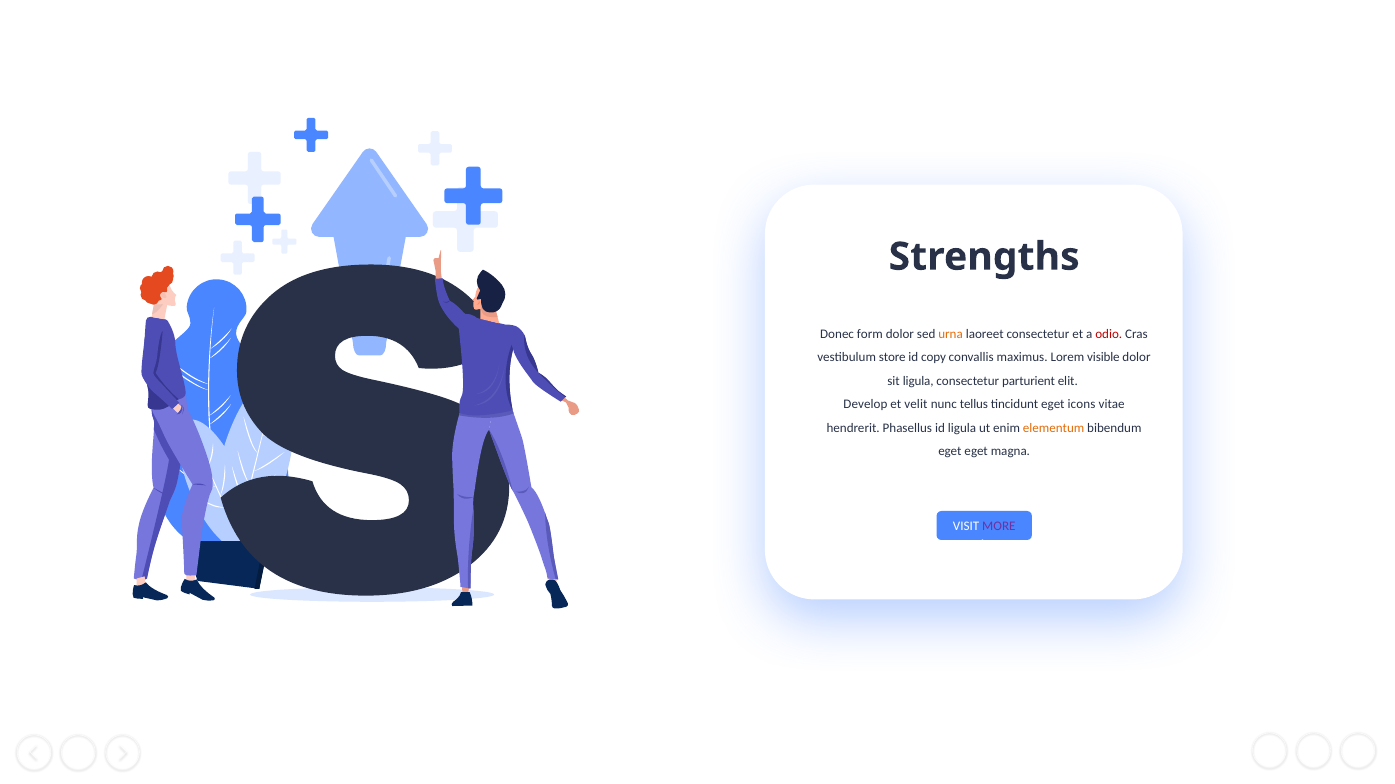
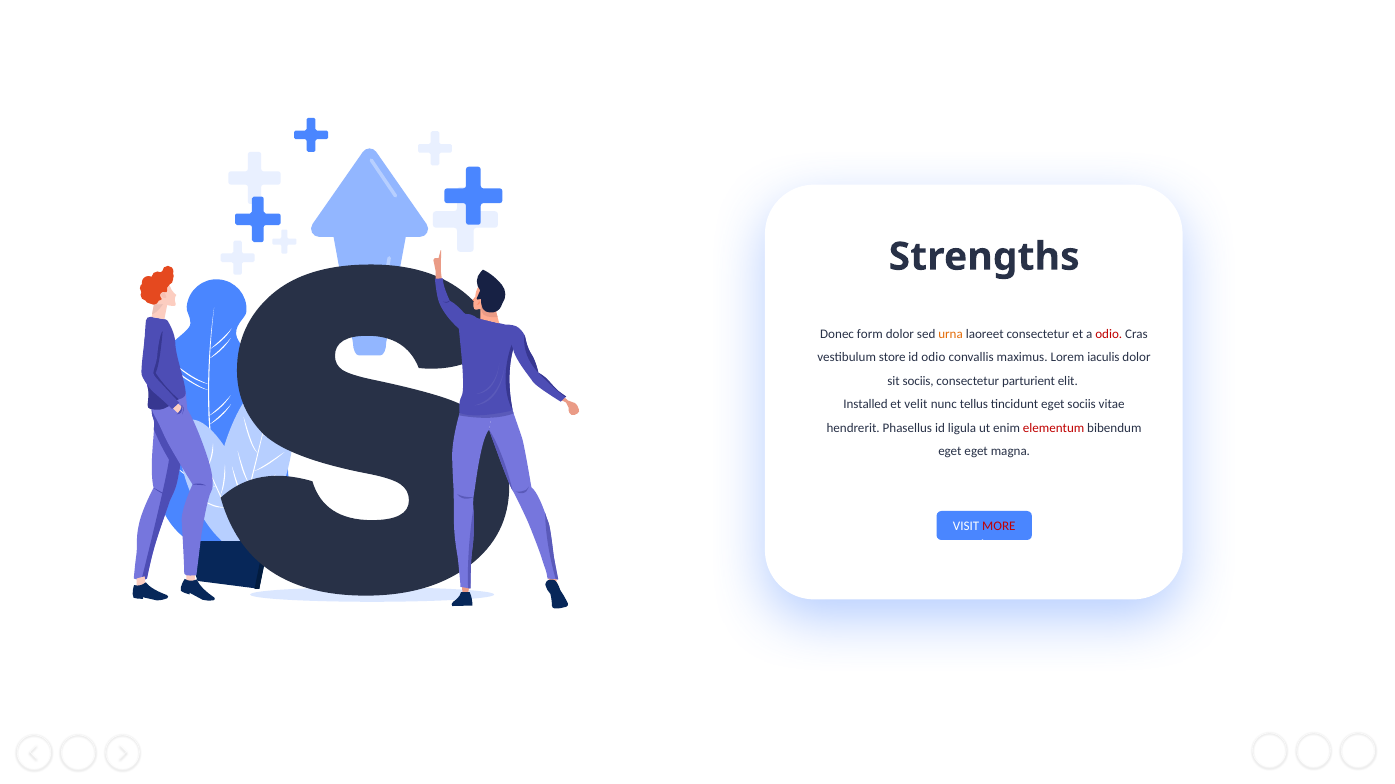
id copy: copy -> odio (933, 358)
visible: visible -> iaculis (1103, 358)
sit ligula: ligula -> sociis (918, 381)
Develop: Develop -> Installed (866, 405)
eget icons: icons -> sociis (1082, 405)
elementum colour: orange -> red (1054, 428)
MORE colour: purple -> red (999, 527)
